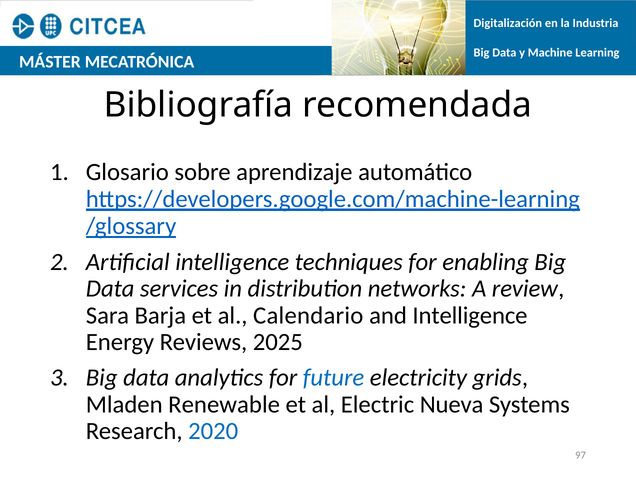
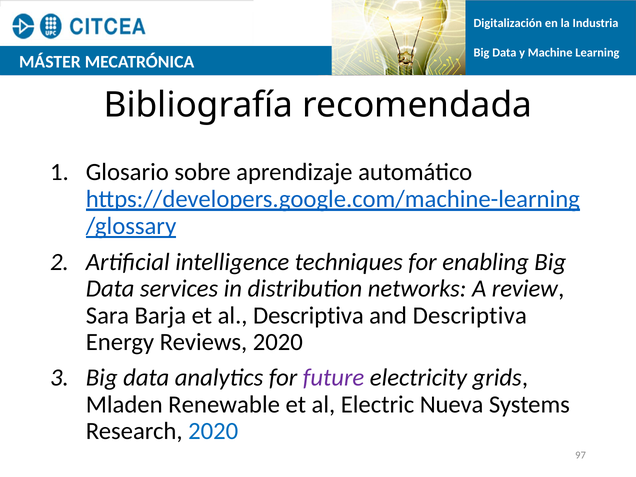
al Calendario: Calendario -> Descriptiva (308, 315)
and Intelligence: Intelligence -> Descriptiva (470, 315)
Reviews 2025: 2025 -> 2020 (278, 342)
future colour: blue -> purple (334, 378)
